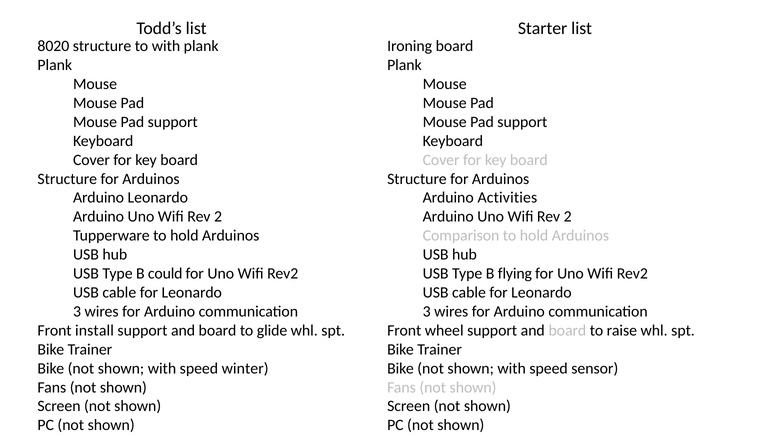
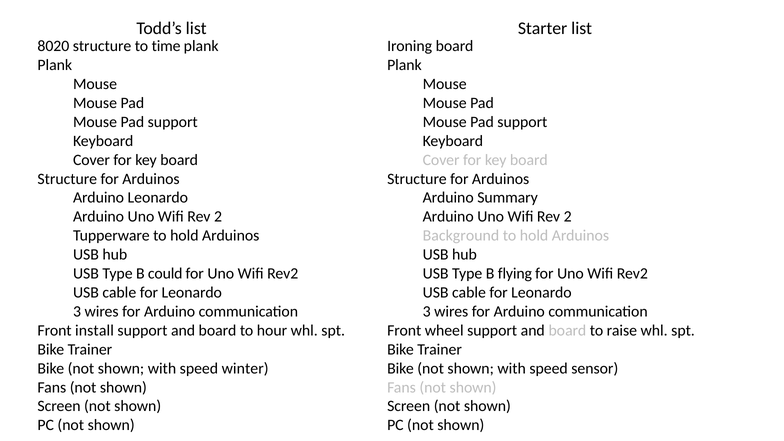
to with: with -> time (166, 46)
Activities: Activities -> Summary (508, 198)
Comparison: Comparison -> Background (461, 236)
glide: glide -> hour (272, 330)
